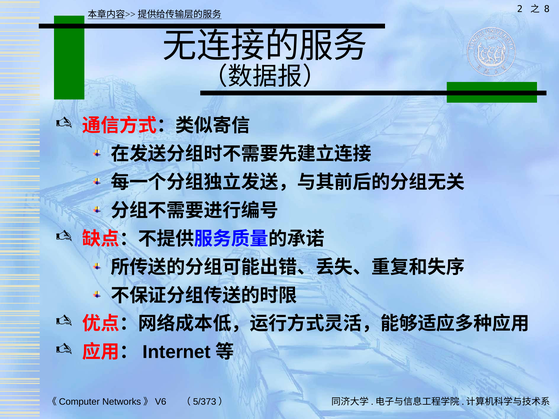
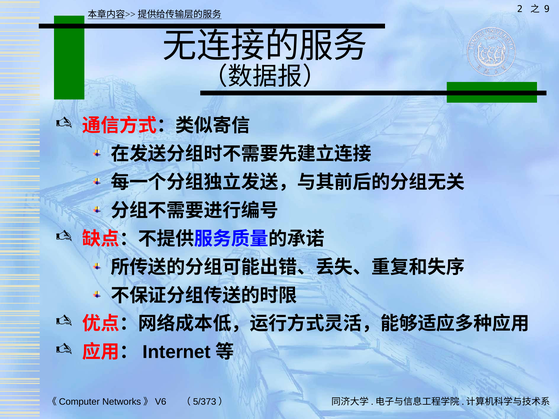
8: 8 -> 9 (547, 9)
